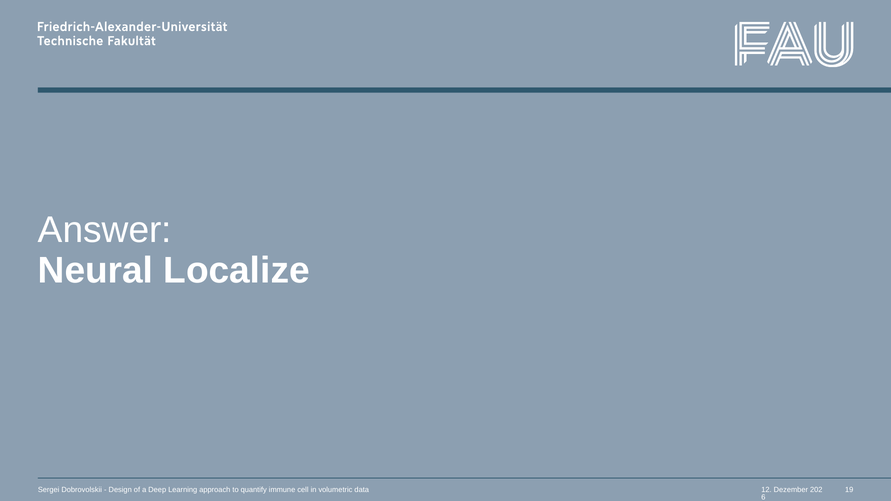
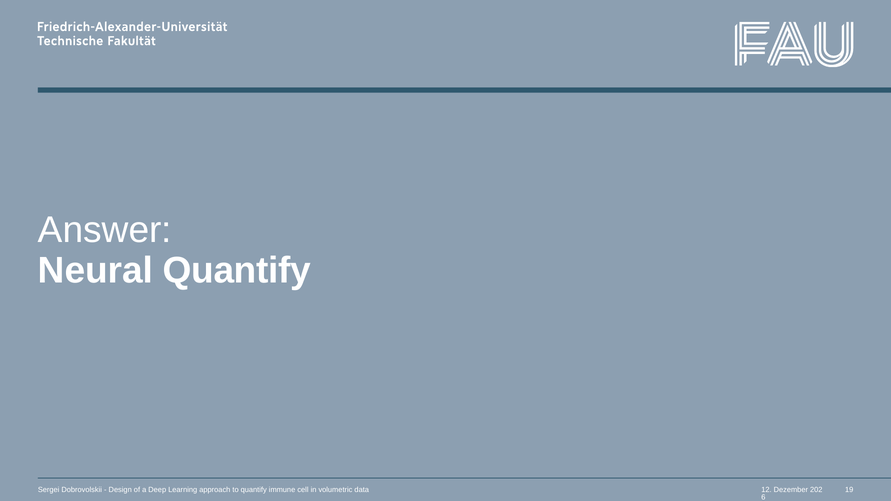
Neural Localize: Localize -> Quantify (237, 270)
